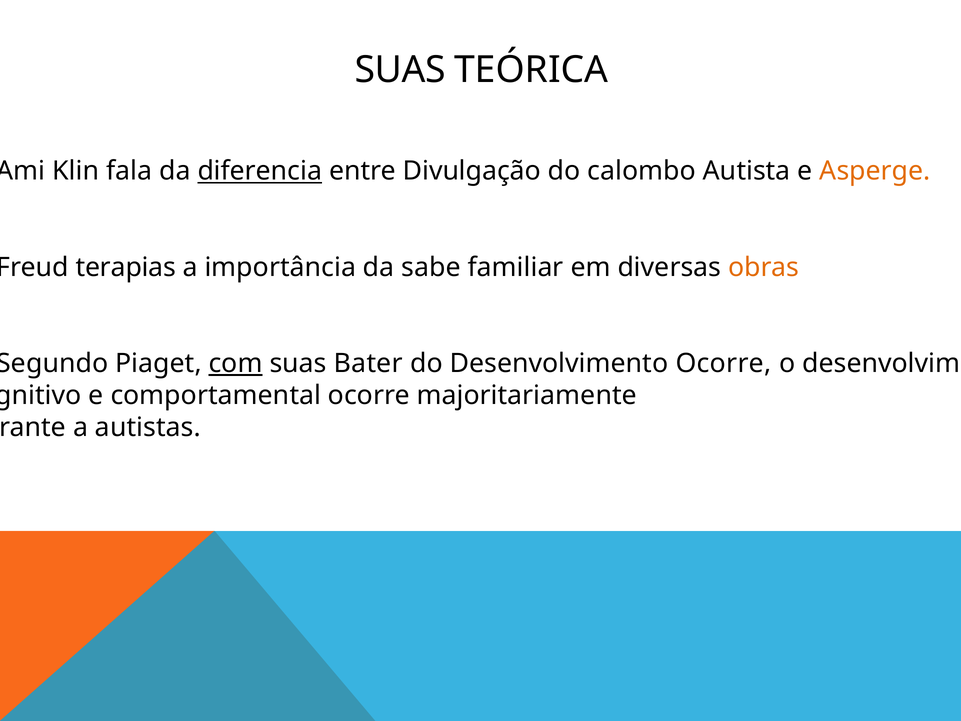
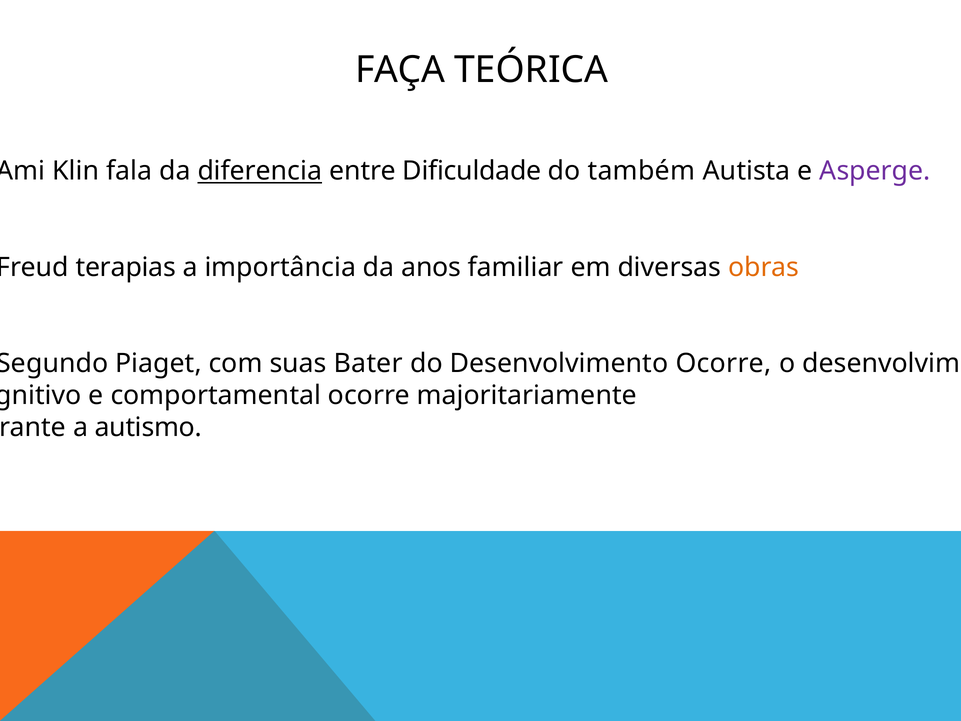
SUAS: SUAS -> FAÇA (400, 70)
Divulgação: Divulgação -> Dificuldade (472, 171)
calombo: calombo -> também (641, 171)
Asperge colour: orange -> purple (875, 171)
sabe: sabe -> anos (431, 267)
com underline: present -> none (236, 363)
autistas: autistas -> autismo (148, 427)
